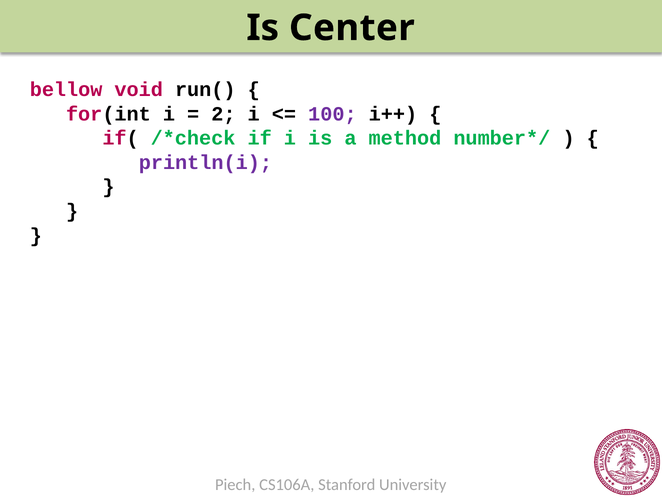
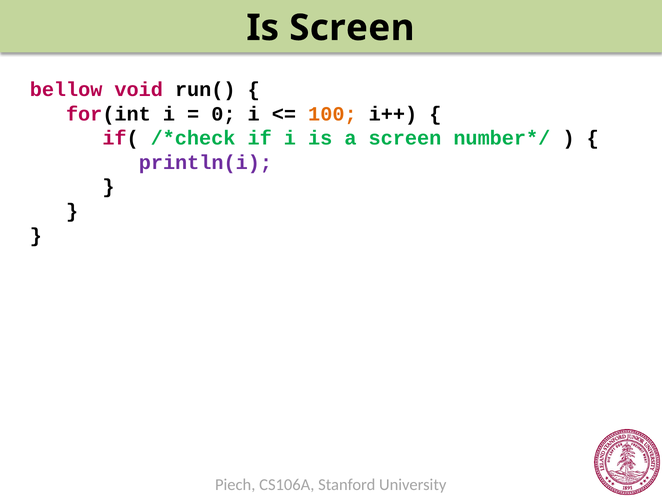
Is Center: Center -> Screen (352, 28)
2: 2 -> 0 (223, 114)
100 colour: purple -> orange (332, 114)
a method: method -> screen (405, 138)
